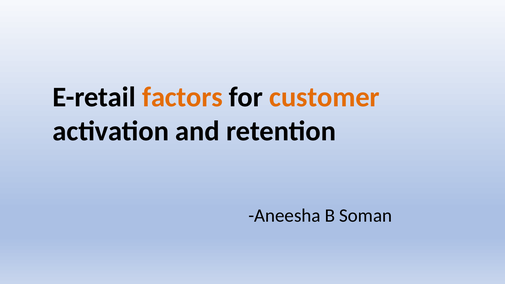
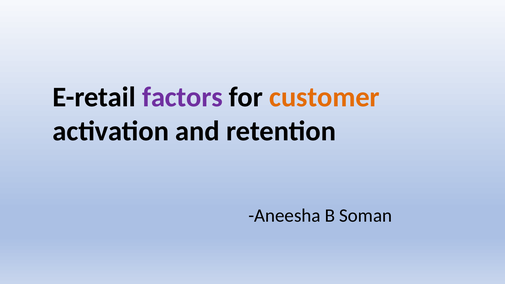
factors colour: orange -> purple (182, 97)
